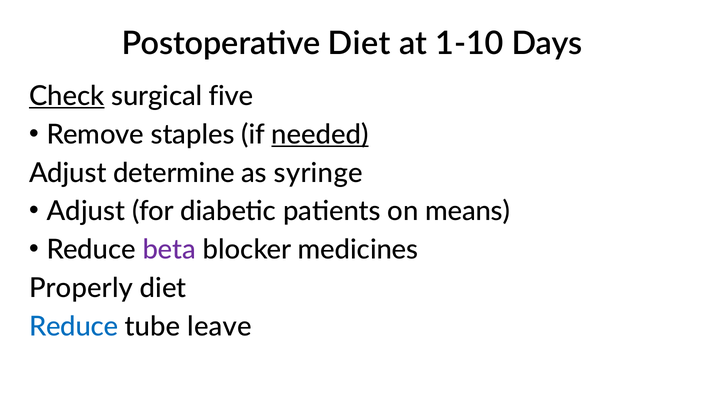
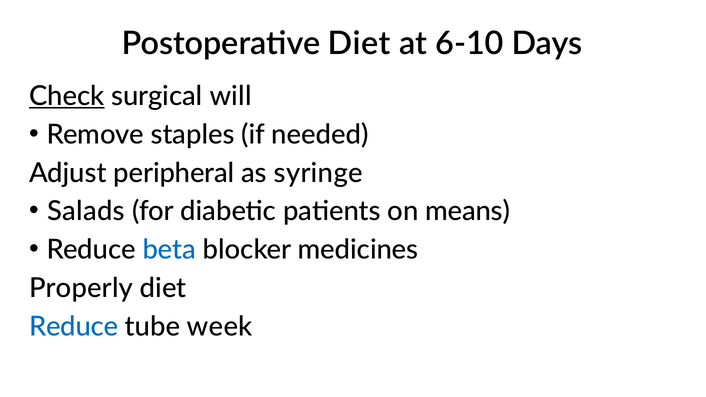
1-10: 1-10 -> 6-10 (469, 44)
five: five -> will (231, 96)
needed underline: present -> none (320, 135)
determine: determine -> peripheral (174, 173)
Adjust: Adjust -> Salads (86, 211)
beta colour: purple -> blue (169, 250)
leave: leave -> week (220, 327)
